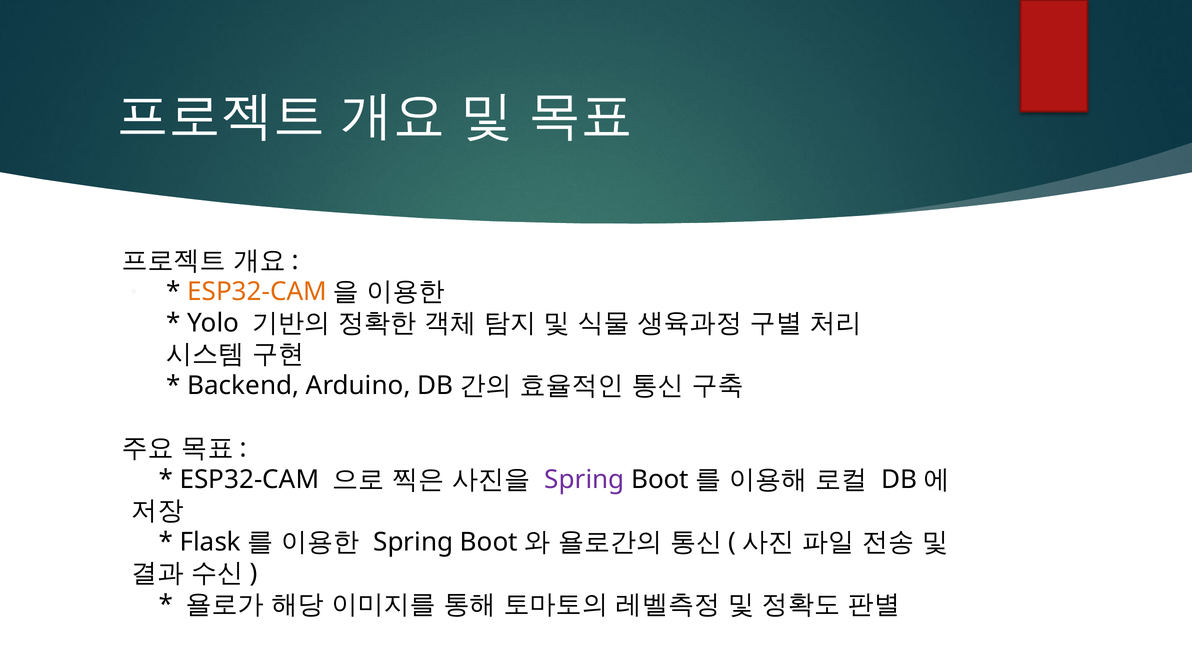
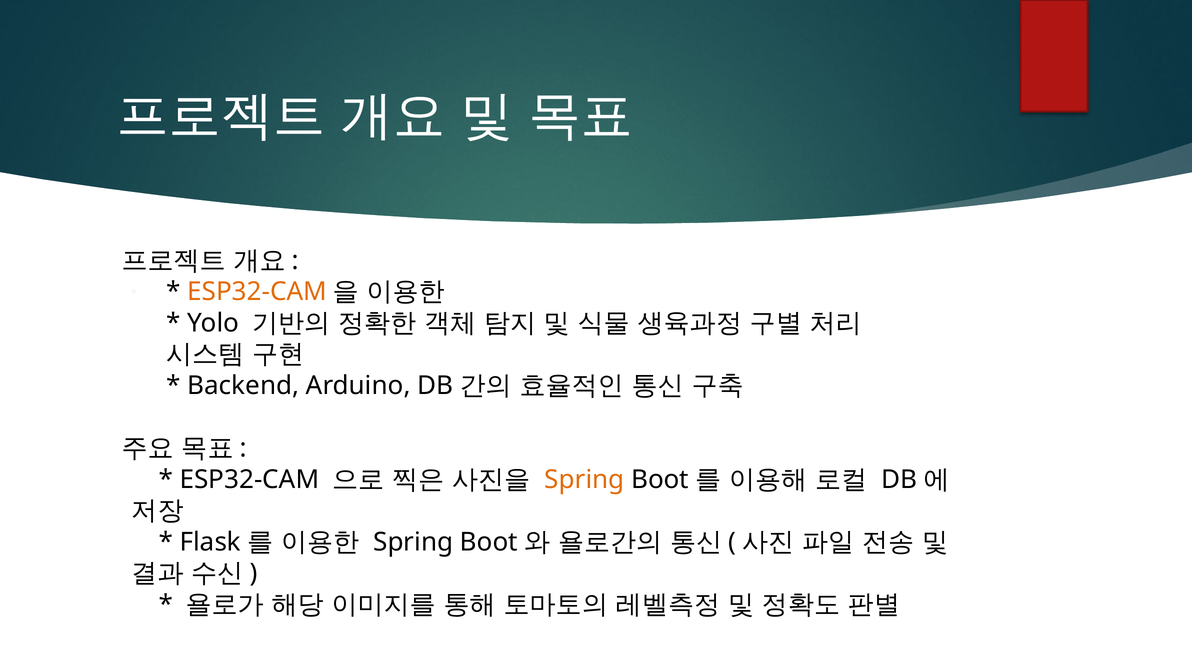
Spring colour: purple -> orange (584, 480)
